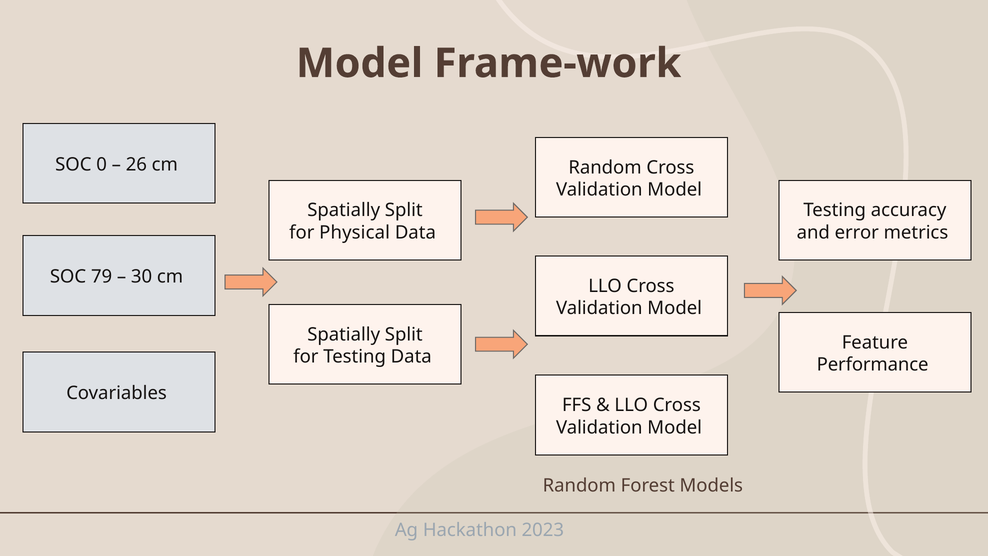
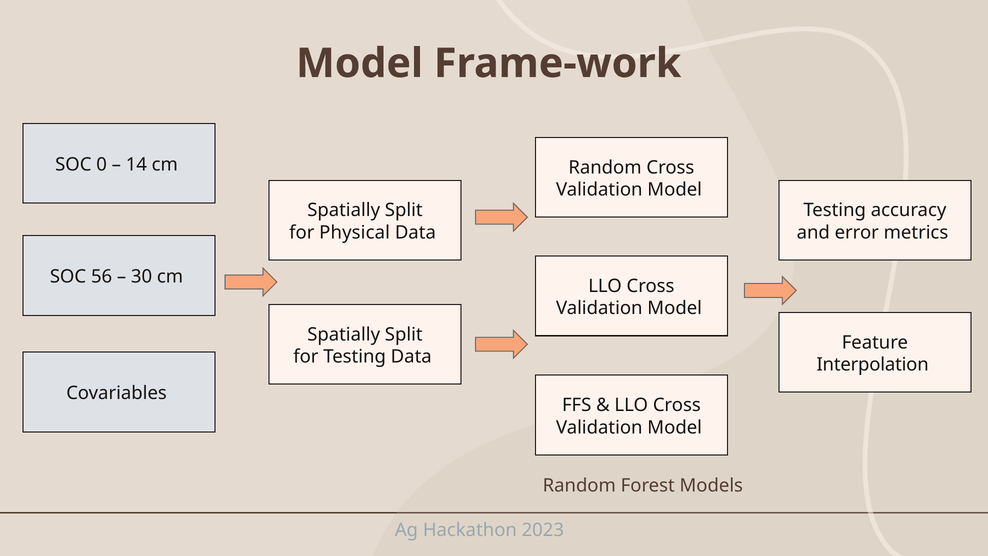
26: 26 -> 14 (136, 165)
79: 79 -> 56 (102, 277)
Performance: Performance -> Interpolation (873, 364)
